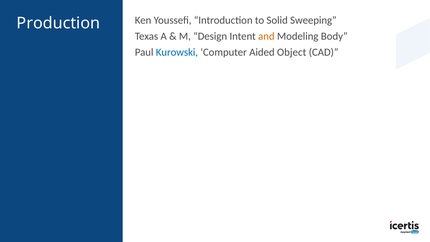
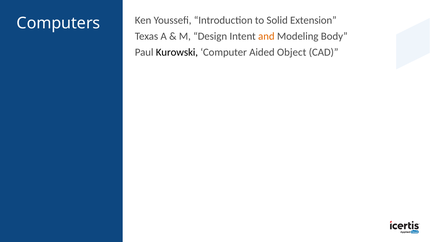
Production: Production -> Computers (58, 23)
Sweeping: Sweeping -> Extension (313, 20)
Kurowski colour: blue -> black (177, 52)
